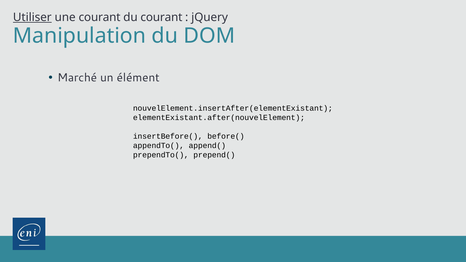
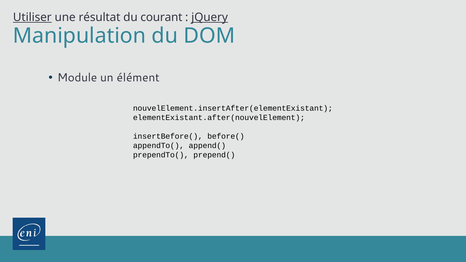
une courant: courant -> résultat (100, 17)
jQuery underline: none -> present (210, 17)
Marché: Marché -> Module (77, 78)
